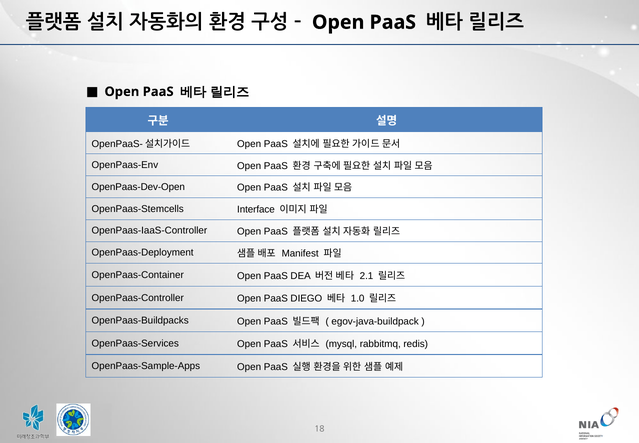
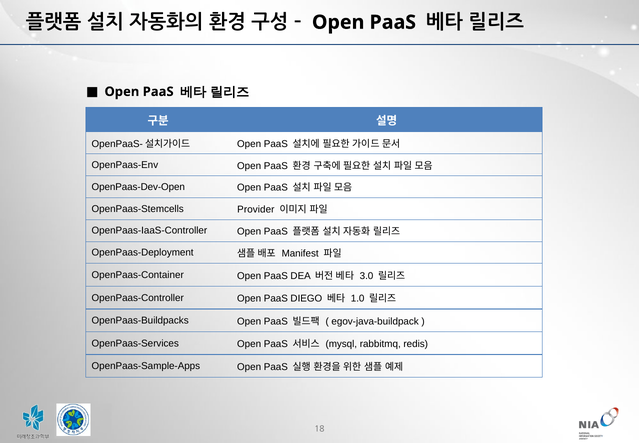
Interface: Interface -> Provider (256, 209)
2.1: 2.1 -> 3.0 (367, 275)
